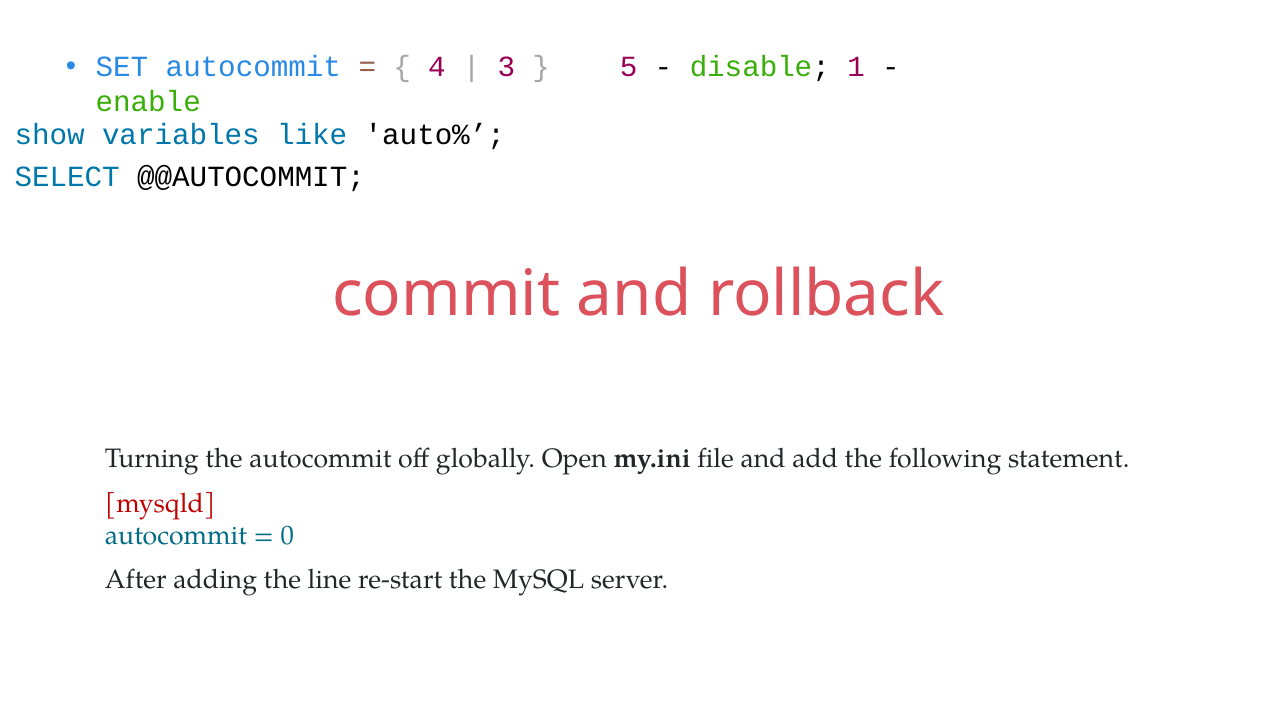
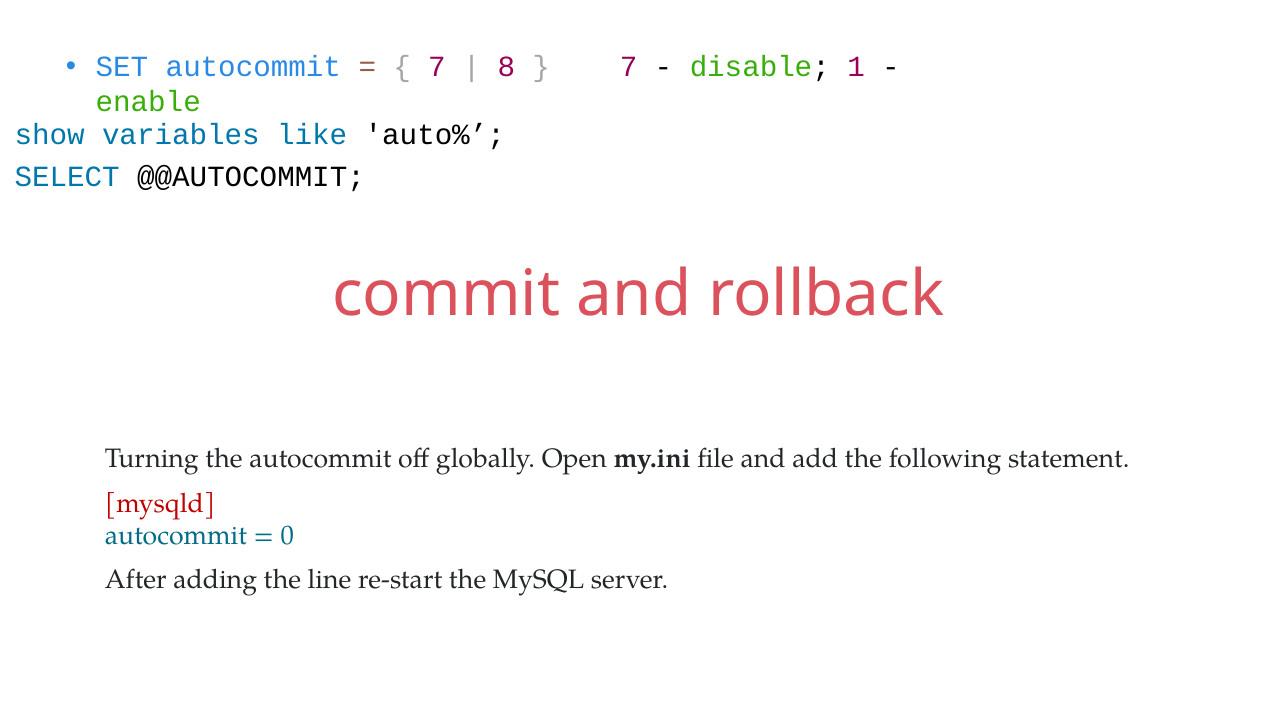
4: 4 -> 7 (437, 67)
3: 3 -> 8 (506, 67)
5: 5 -> 7 (629, 67)
